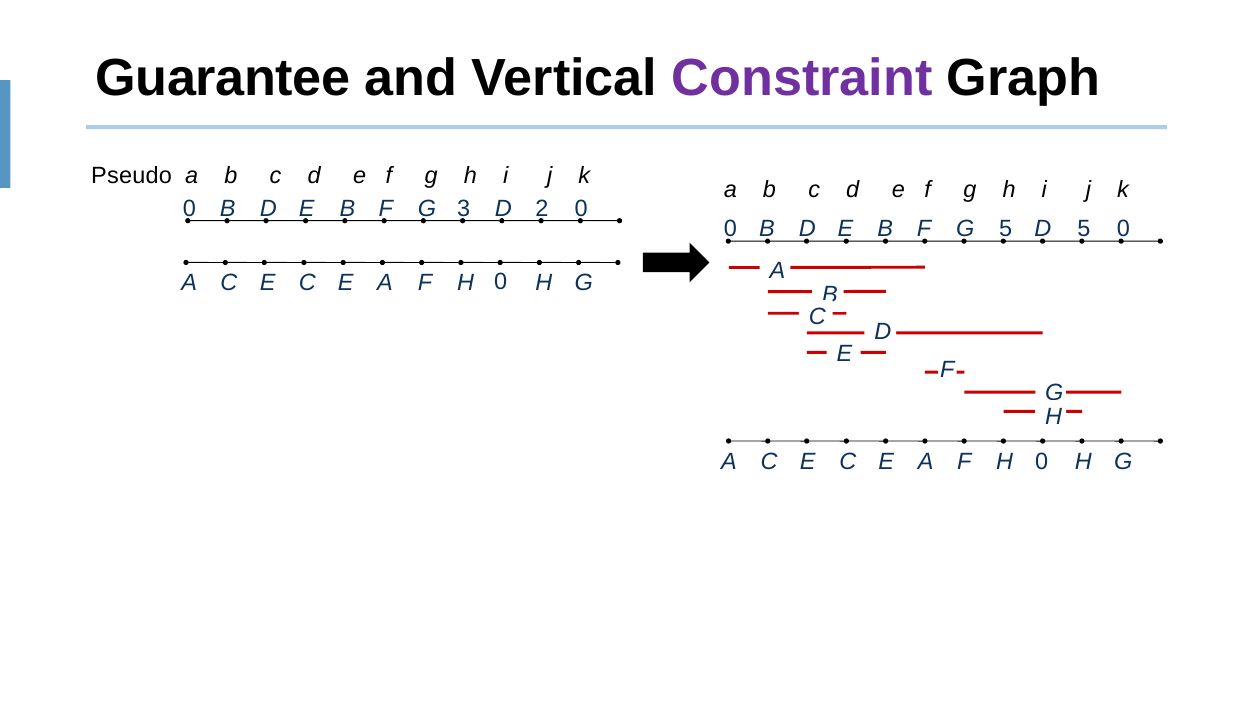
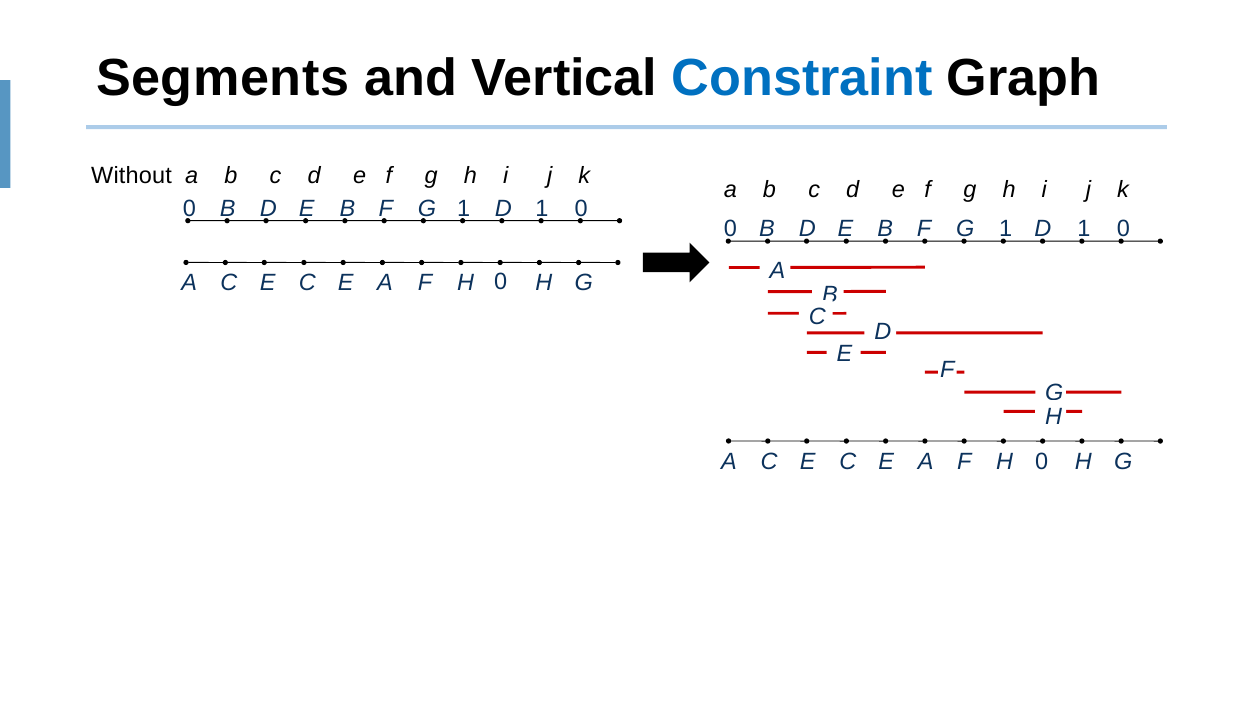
Guarantee: Guarantee -> Segments (223, 78)
Constraint colour: purple -> blue (802, 78)
Pseudo: Pseudo -> Without (132, 176)
3: 3 -> 1 (464, 209)
2: 2 -> 1 (542, 209)
5: 5 -> 1 (1006, 229)
5: 5 -> 1 (1084, 229)
